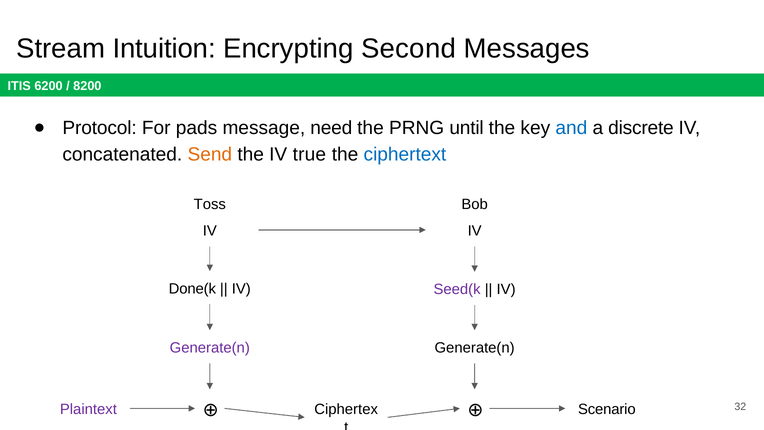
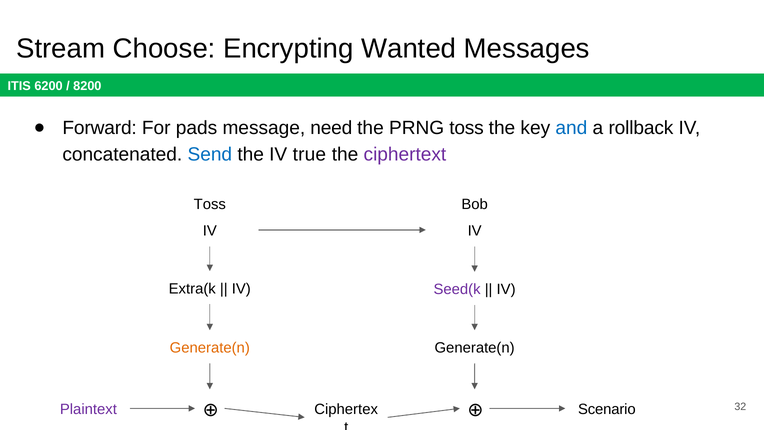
Intuition: Intuition -> Choose (164, 49)
Second: Second -> Wanted (409, 49)
Protocol: Protocol -> Forward (100, 128)
PRNG until: until -> toss (467, 128)
discrete: discrete -> rollback (641, 128)
Send colour: orange -> blue (210, 154)
ciphertext colour: blue -> purple (405, 154)
Done(k: Done(k -> Extra(k (192, 288)
Generate(n colour: purple -> orange (210, 348)
